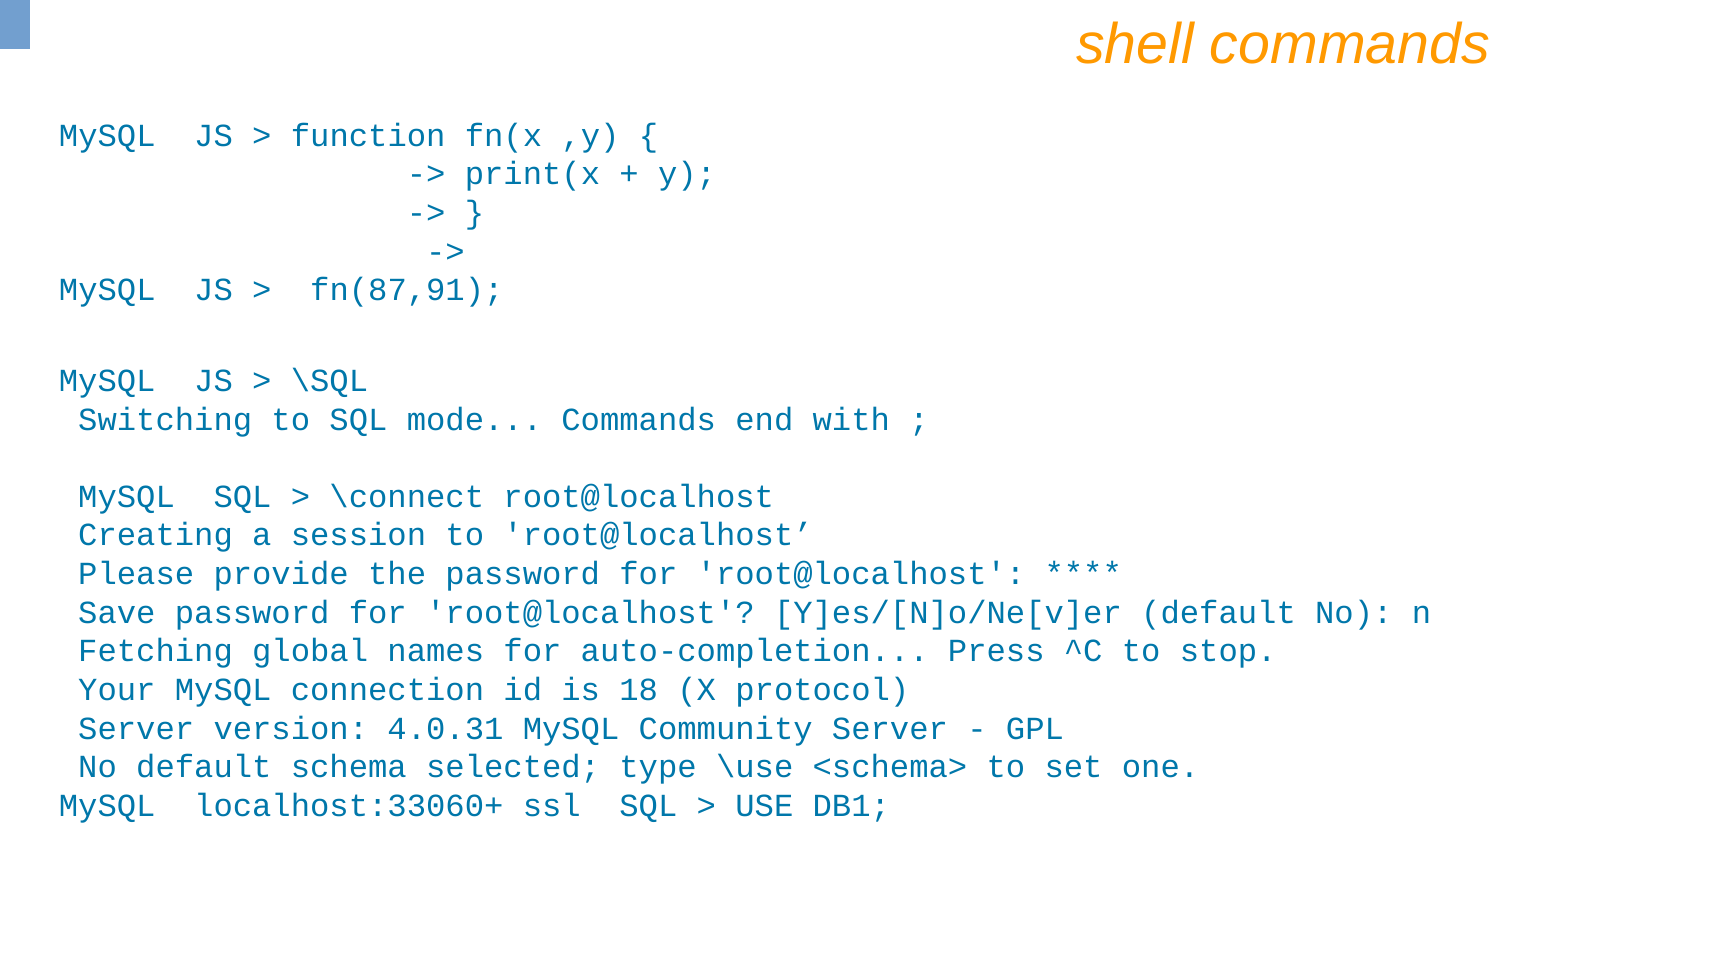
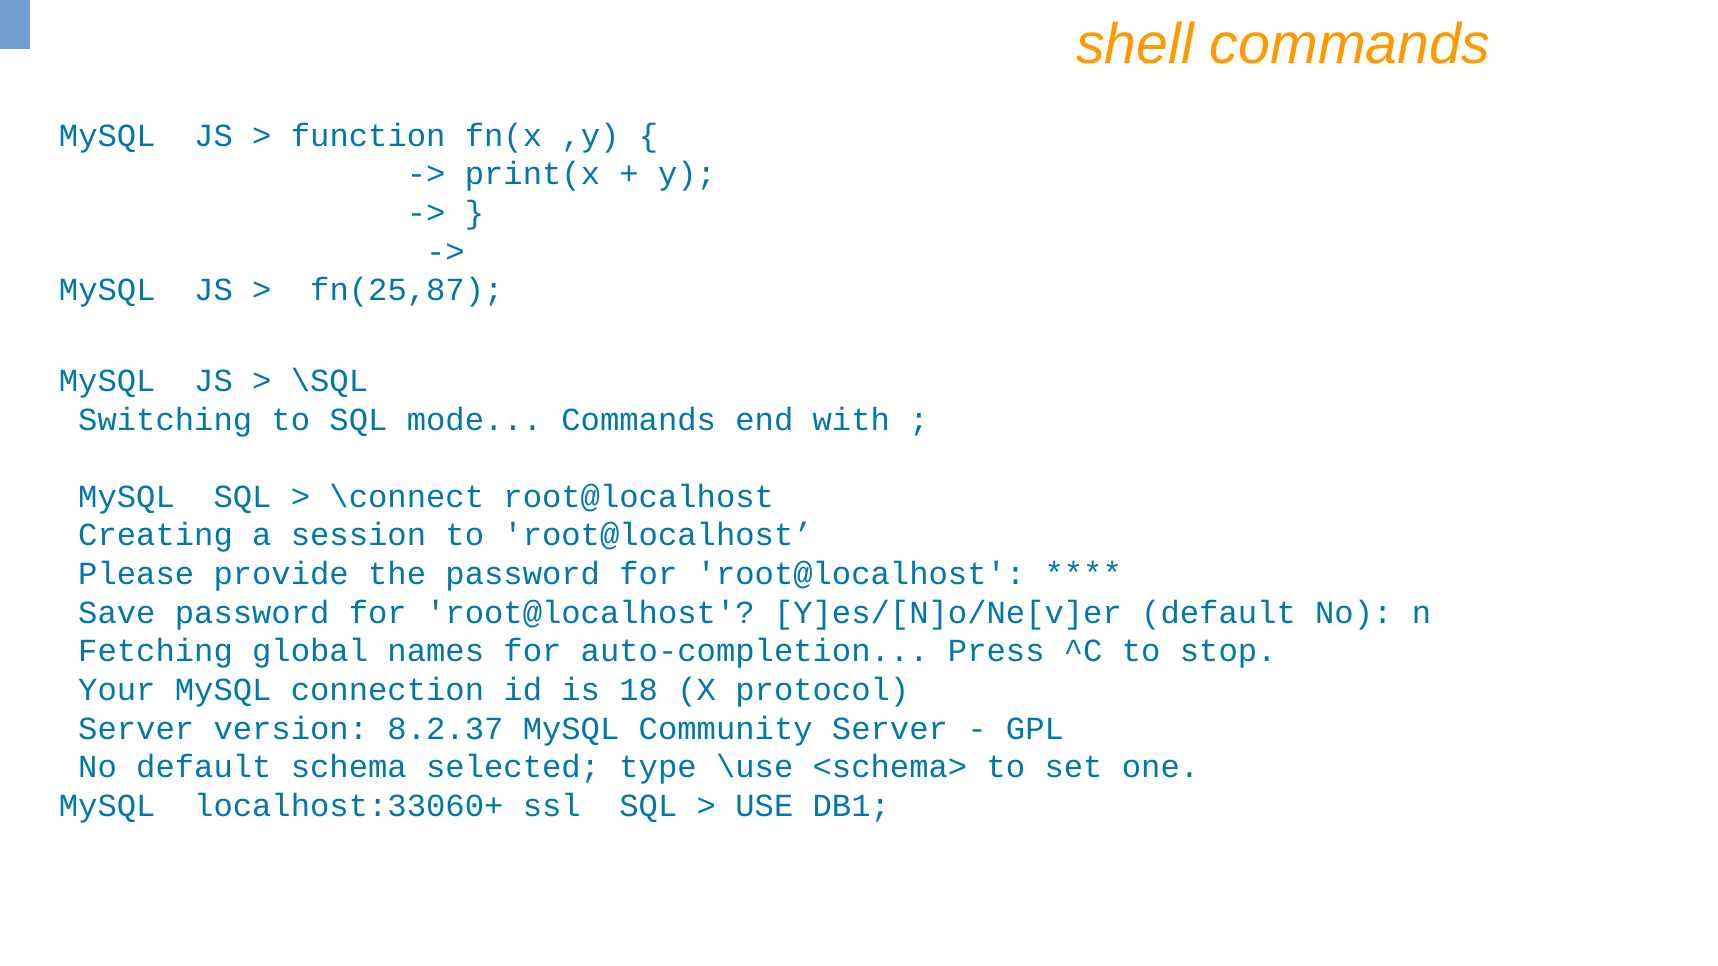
fn(87,91: fn(87,91 -> fn(25,87 (407, 290)
4.0.31: 4.0.31 -> 8.2.37 (445, 729)
